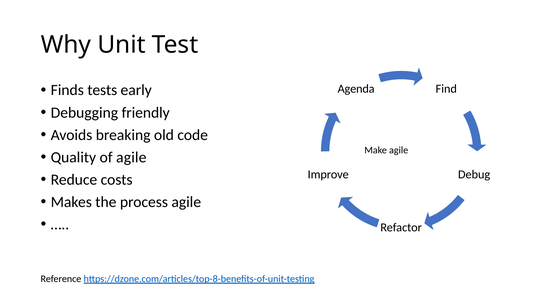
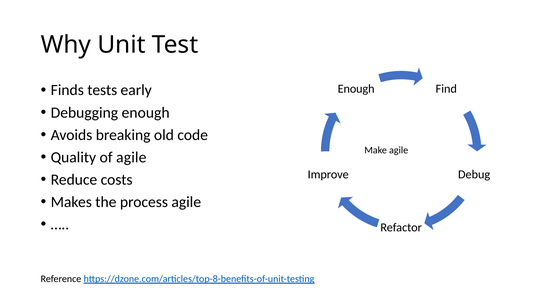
Agenda: Agenda -> Enough (356, 89)
Debugging friendly: friendly -> enough (146, 113)
